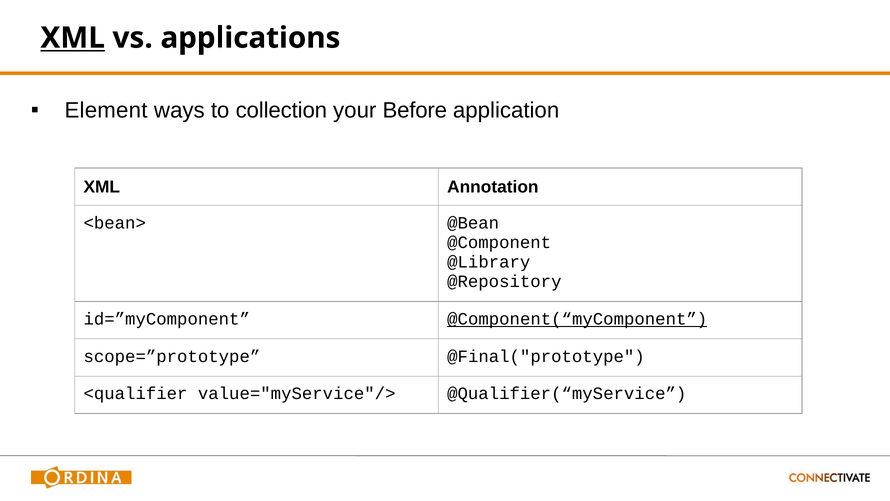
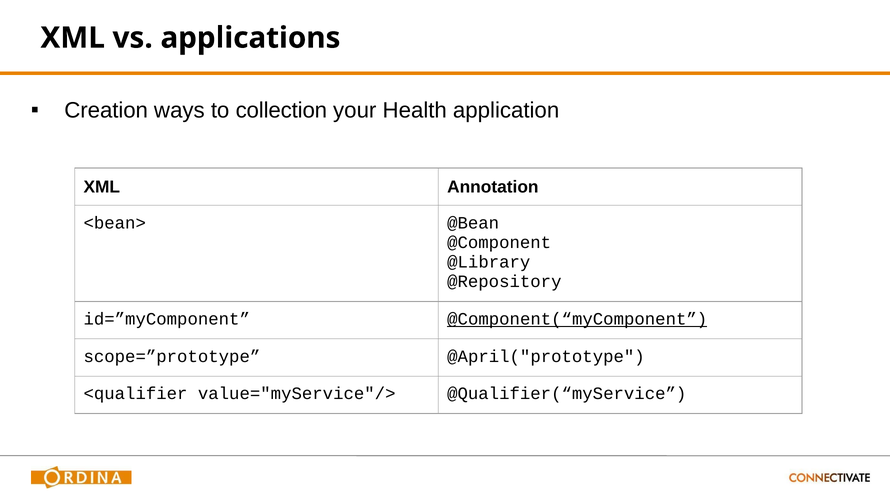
XML underline: present -> none (73, 38)
Element: Element -> Creation (106, 111)
Before: Before -> Health (415, 111)
@Final("prototype: @Final("prototype -> @April("prototype (546, 356)
